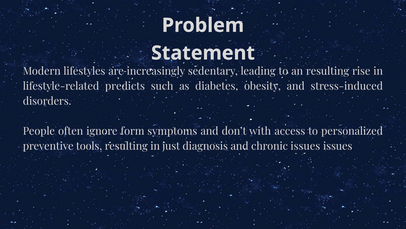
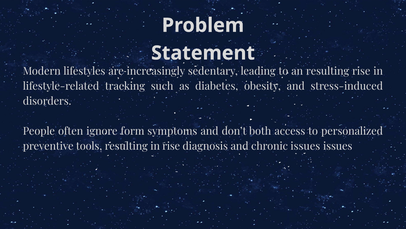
predicts: predicts -> tracking (125, 86)
with: with -> both (260, 131)
in just: just -> rise (171, 146)
